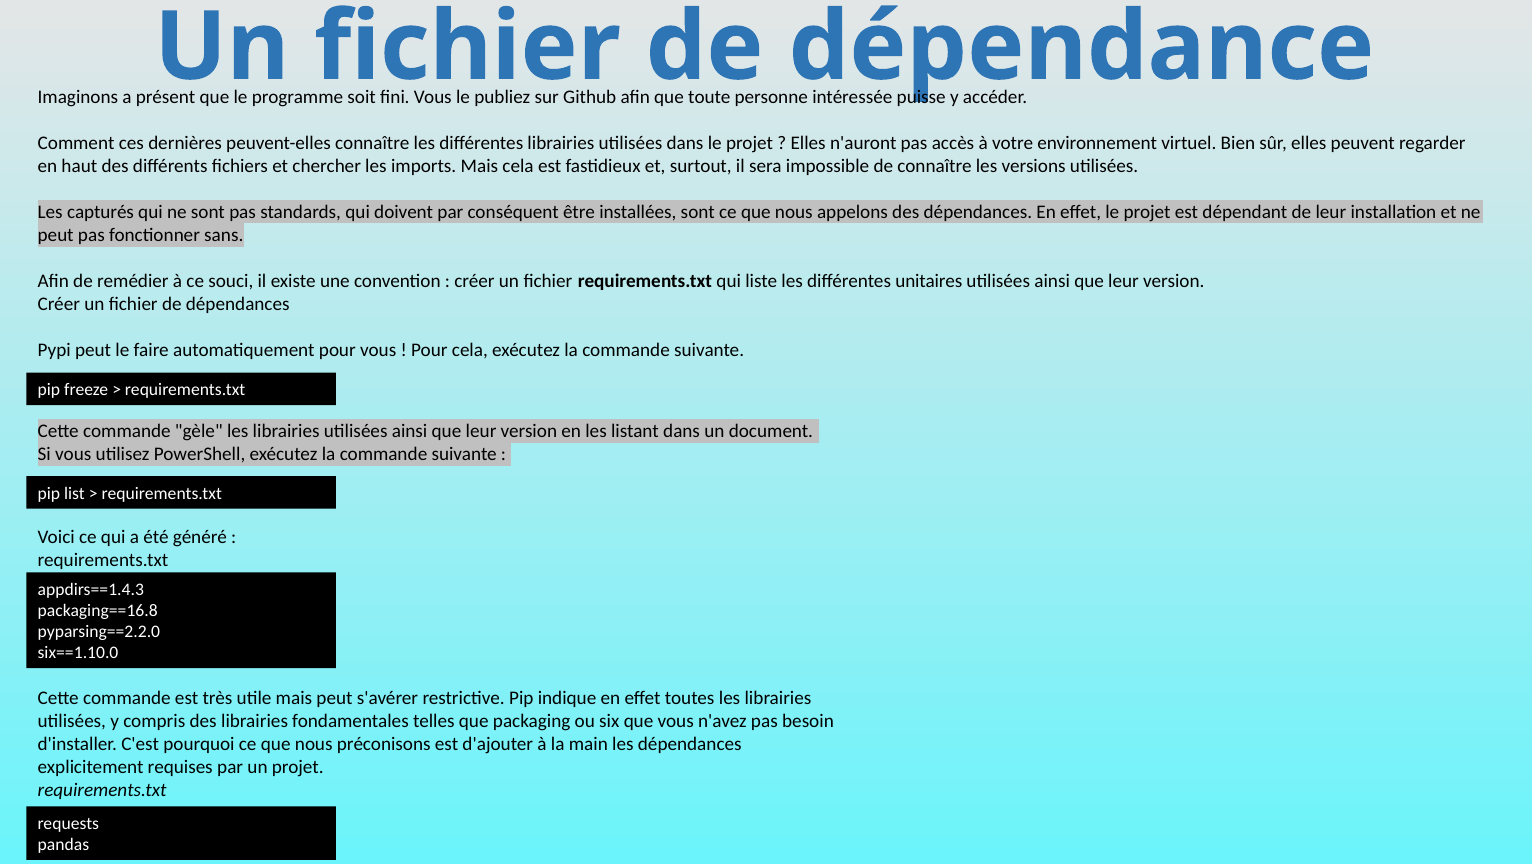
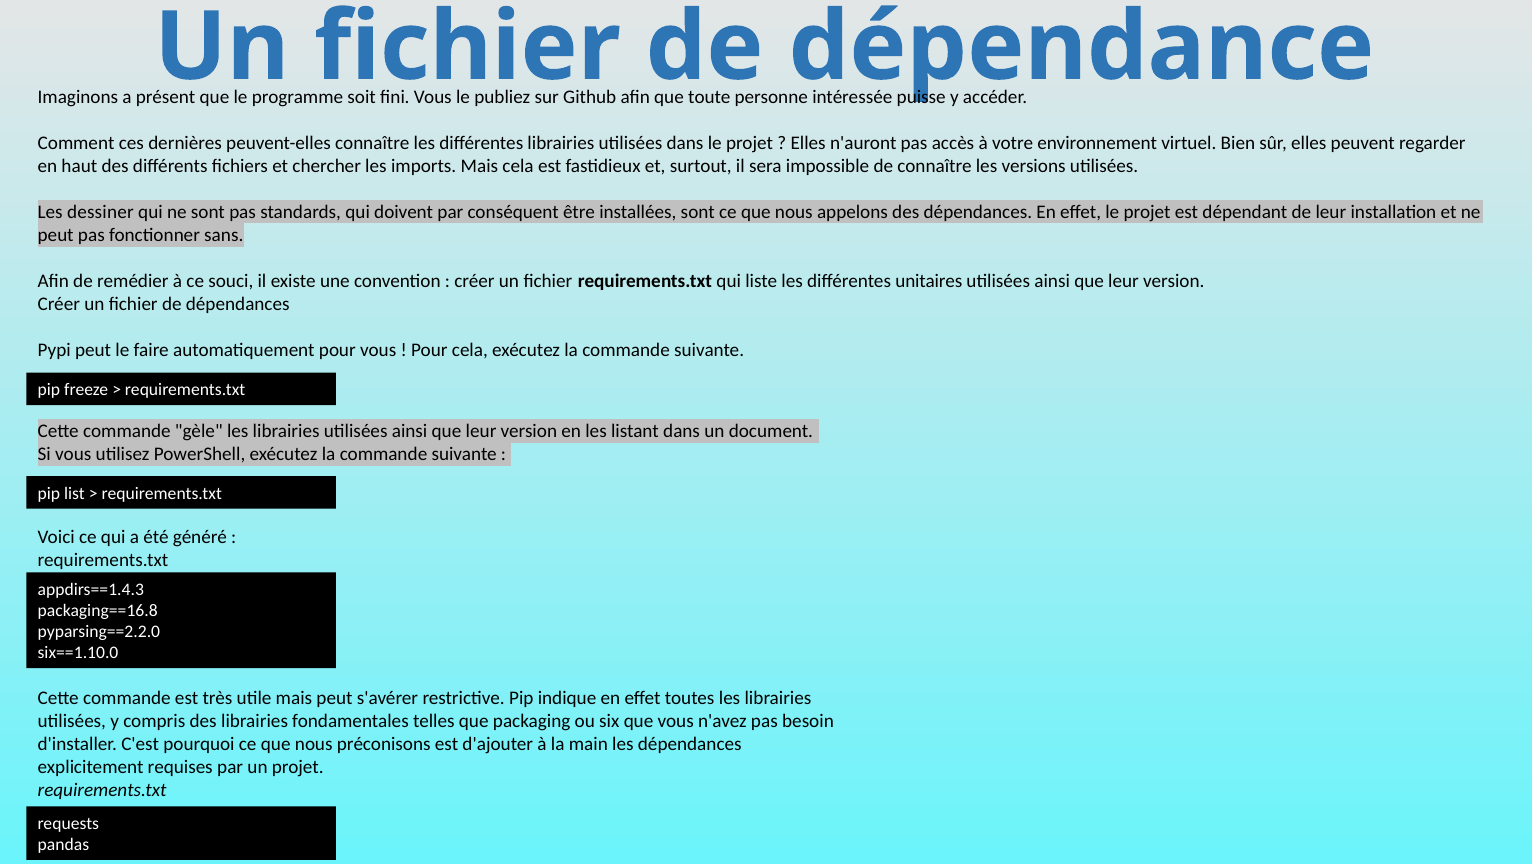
capturés: capturés -> dessiner (100, 212)
